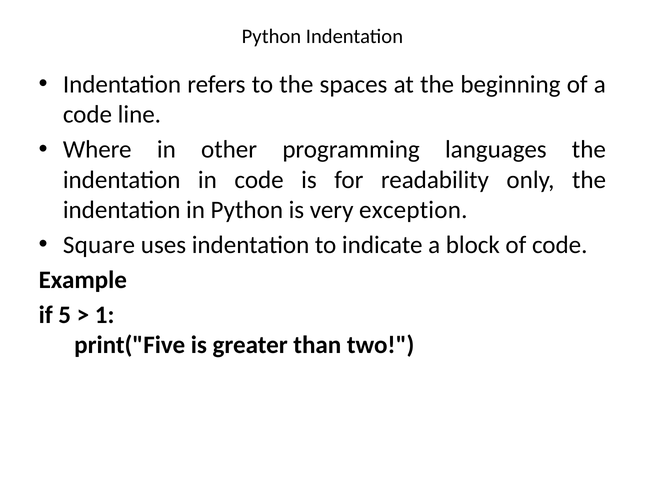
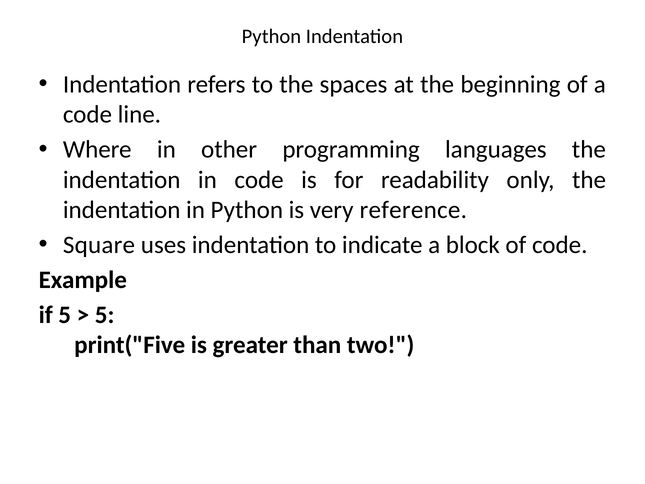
exception: exception -> reference (413, 210)
1: 1 -> 5 (105, 315)
